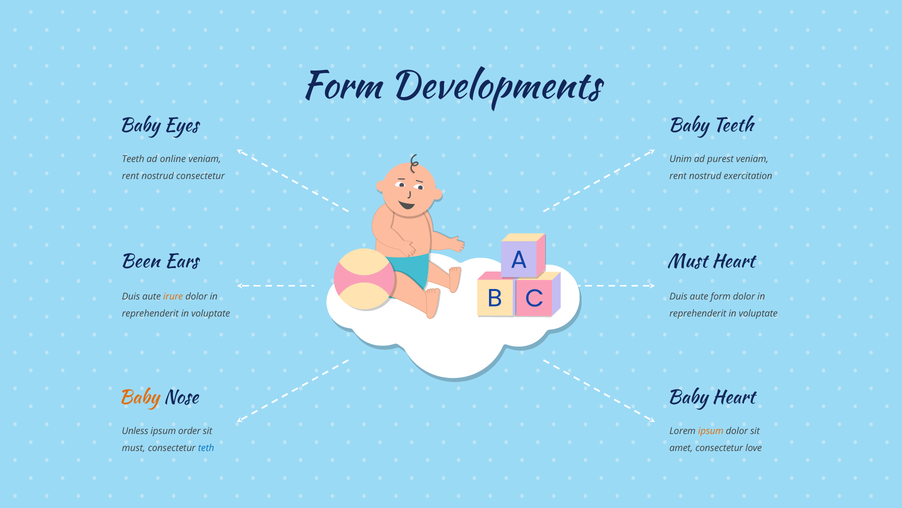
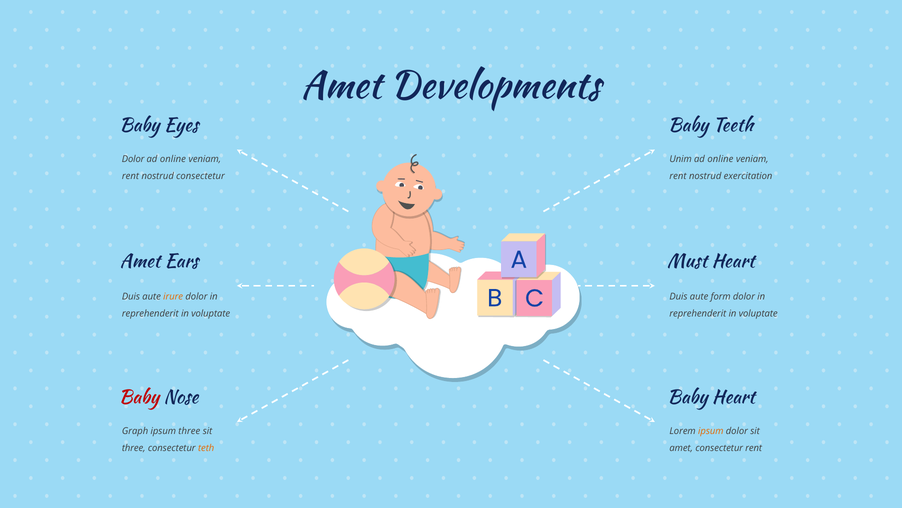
Form: Form -> Amet (341, 85)
Teeth: Teeth -> Dolor (133, 159)
Unim ad purest: purest -> online (720, 159)
Been: Been -> Amet (140, 261)
Baby colour: orange -> red (139, 397)
Unless: Unless -> Graph (135, 431)
ipsum order: order -> three (189, 431)
must: must -> three (134, 448)
teth colour: blue -> orange (206, 448)
consectetur love: love -> rent (754, 448)
